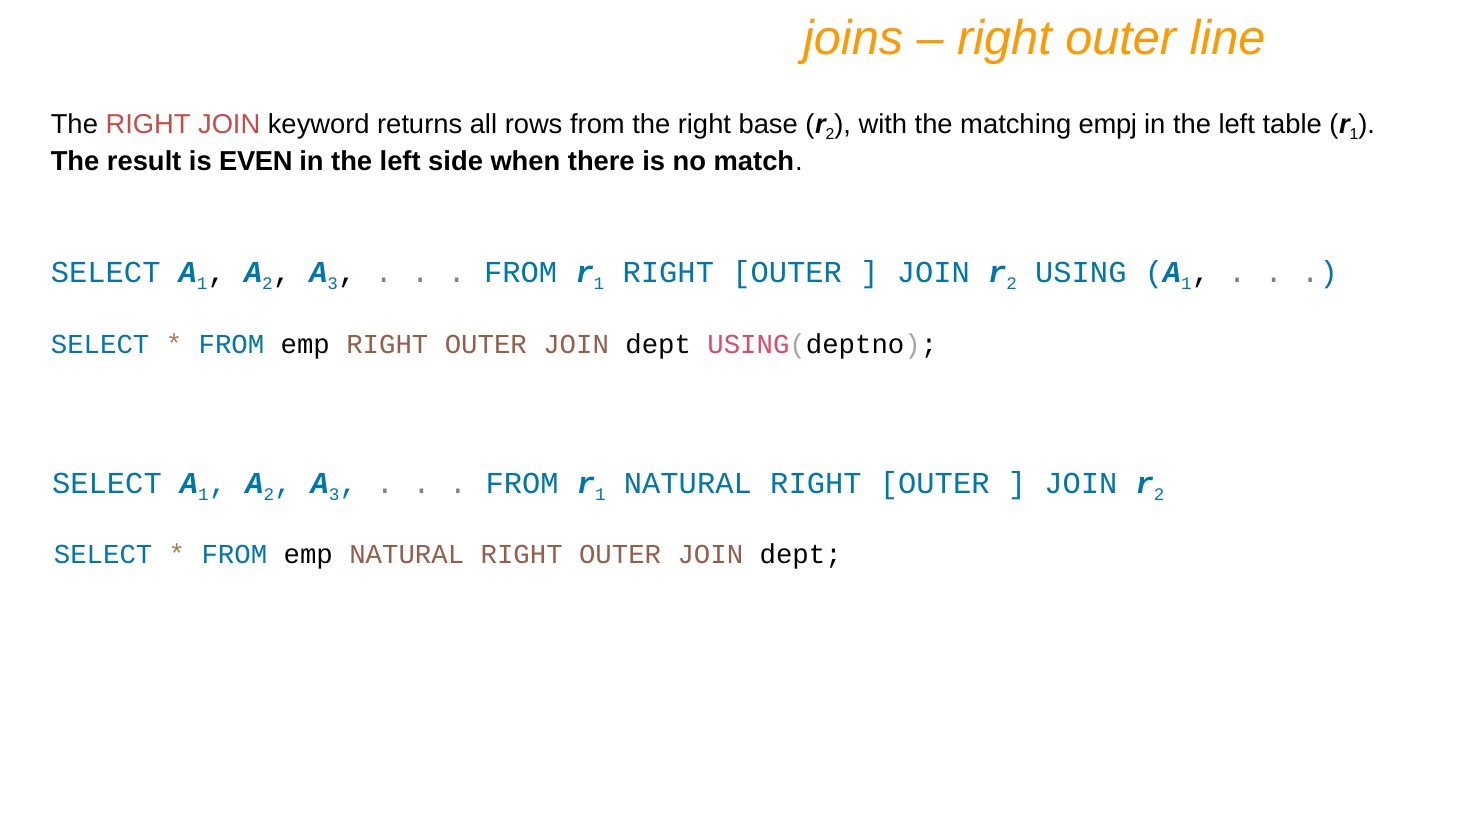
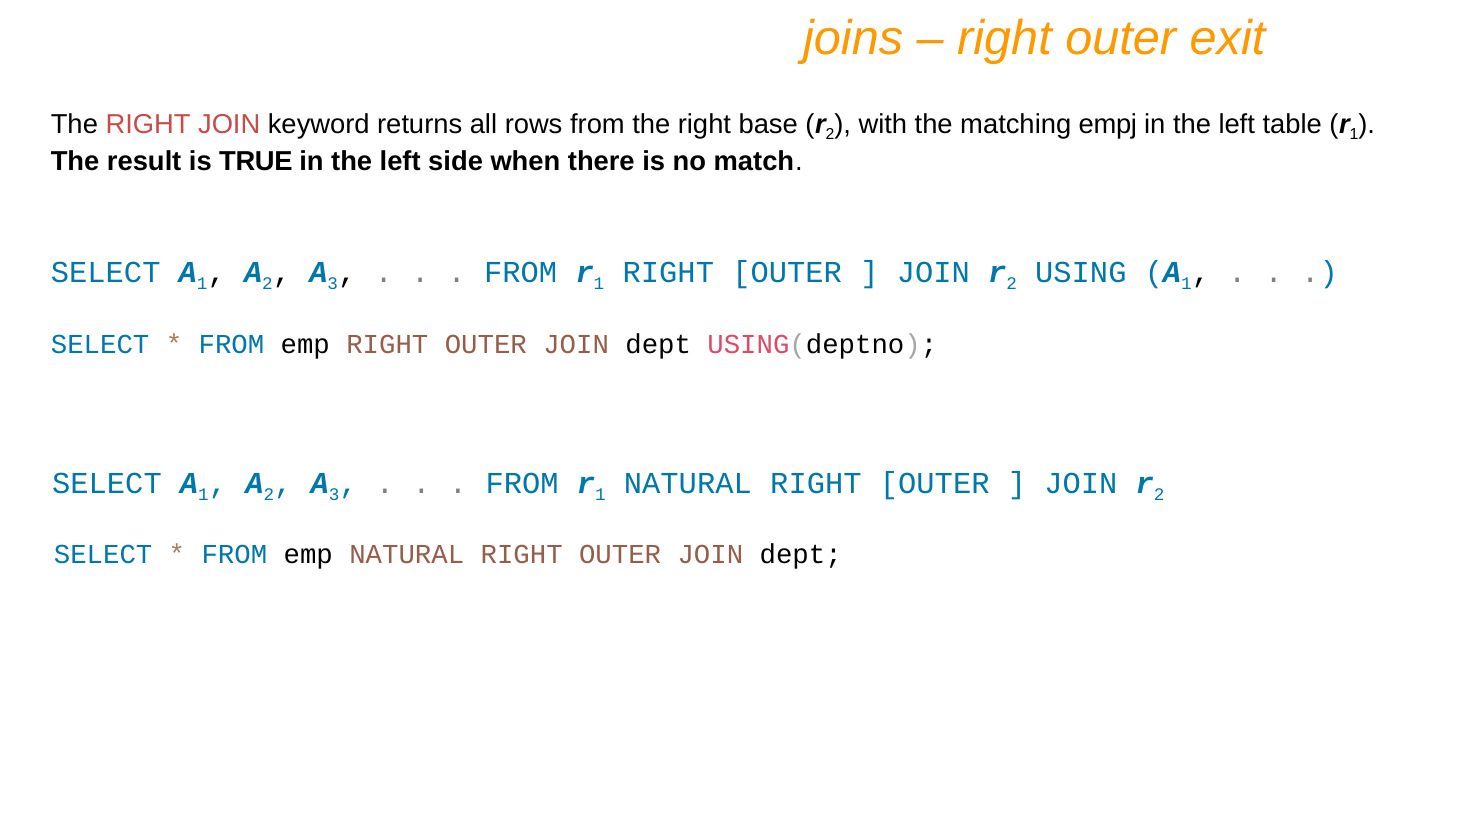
line: line -> exit (1228, 38)
EVEN: EVEN -> TRUE (256, 161)
